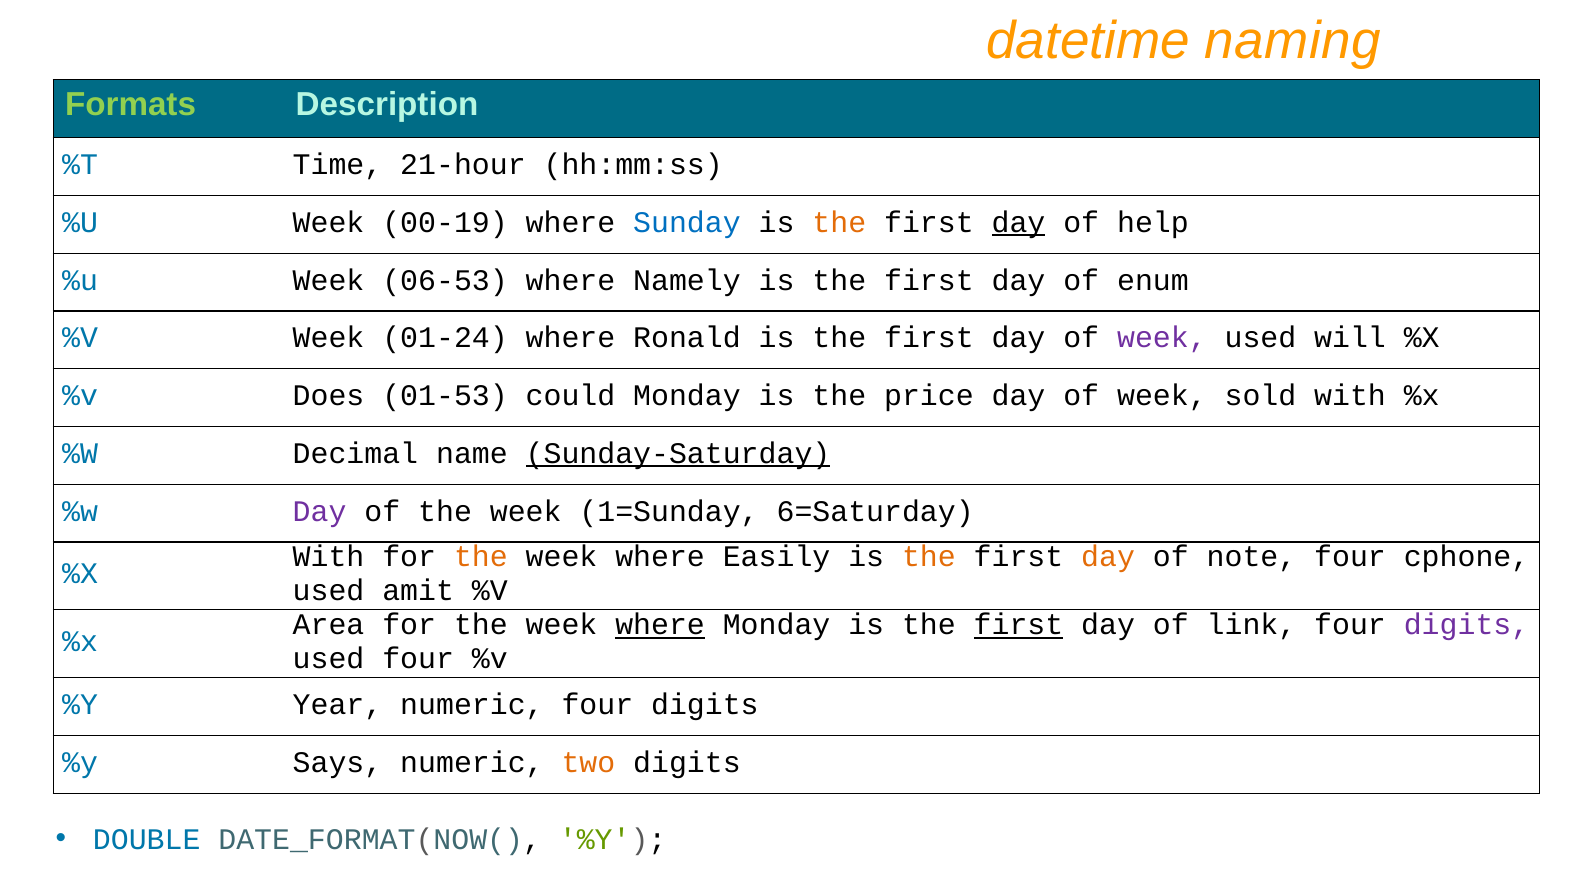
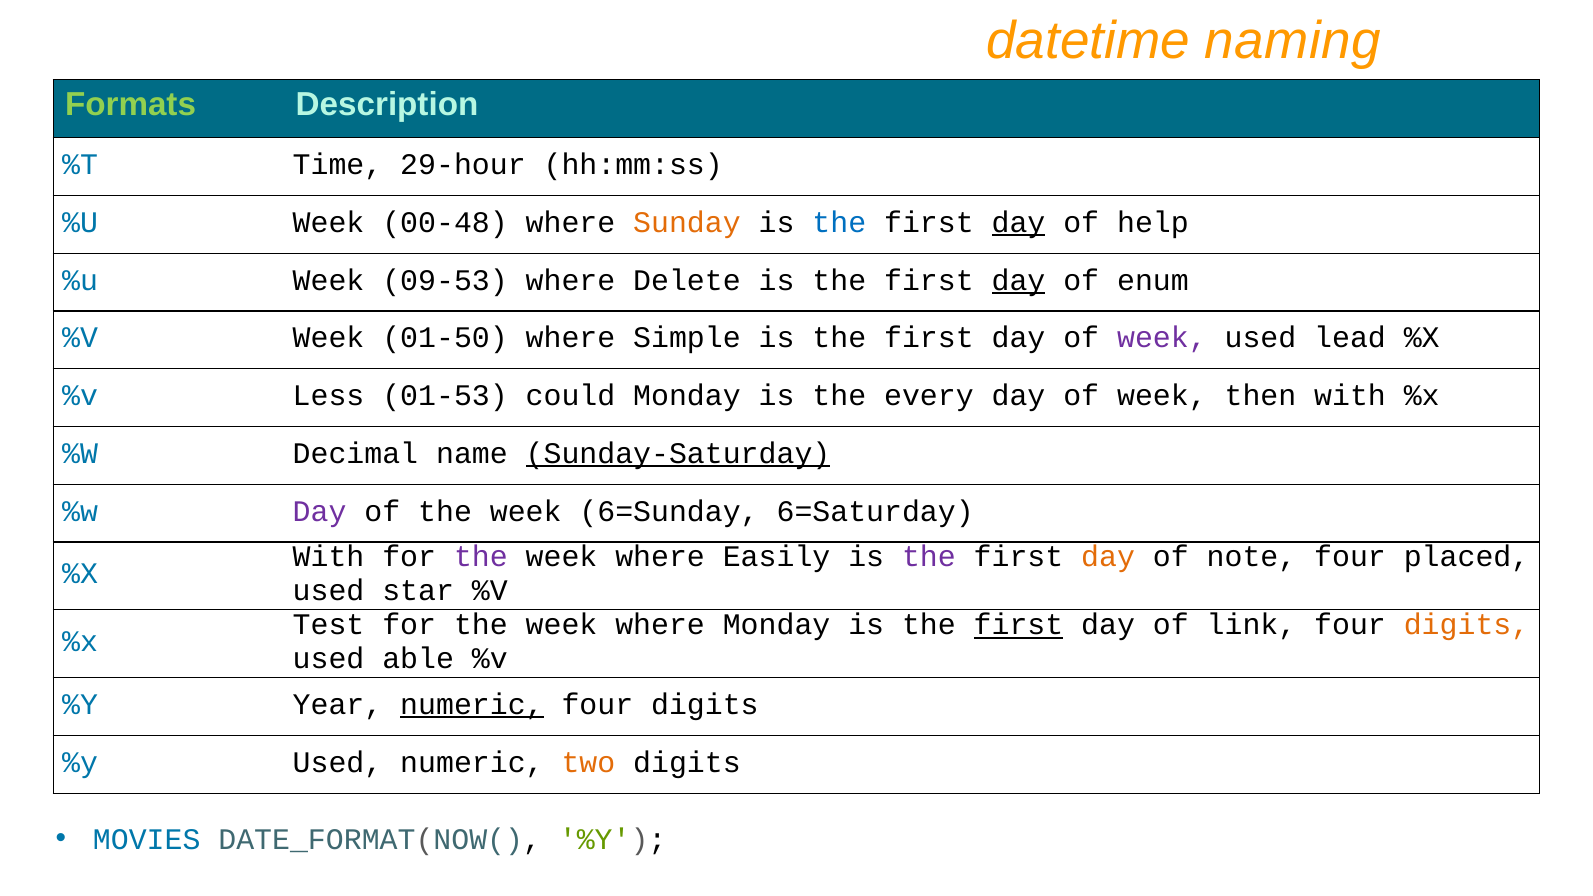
21-hour: 21-hour -> 29-hour (463, 165)
00-19: 00-19 -> 00-48 (445, 222)
Sunday colour: blue -> orange (687, 222)
the colour: orange -> blue (839, 222)
06-53: 06-53 -> 09-53 (445, 280)
Namely: Namely -> Delete (687, 280)
day underline: none -> present (1019, 280)
01-24: 01-24 -> 01-50 (445, 338)
Ronald: Ronald -> Simple (687, 338)
will: will -> lead (1350, 338)
Does: Does -> Less (329, 396)
price: price -> every (929, 396)
sold: sold -> then (1260, 396)
1=Sunday: 1=Sunday -> 6=Sunday (669, 511)
the colour: orange -> purple (481, 557)
the colour: orange -> purple (929, 557)
cphone: cphone -> placed (1467, 557)
amit: amit -> star (418, 591)
Area: Area -> Test (329, 625)
where underline: present -> none (660, 625)
digits colour: purple -> orange (1467, 625)
used four: four -> able (418, 659)
numeric underline: none -> present (472, 705)
%y Says: Says -> Used (338, 762)
DOUBLE: DOUBLE -> MOVIES (147, 840)
